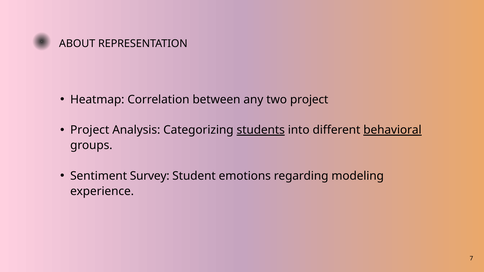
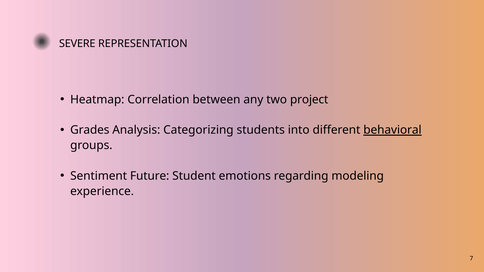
ABOUT: ABOUT -> SEVERE (77, 44)
Project: Project -> Grades (90, 130)
students underline: present -> none (261, 130)
Survey: Survey -> Future (150, 176)
